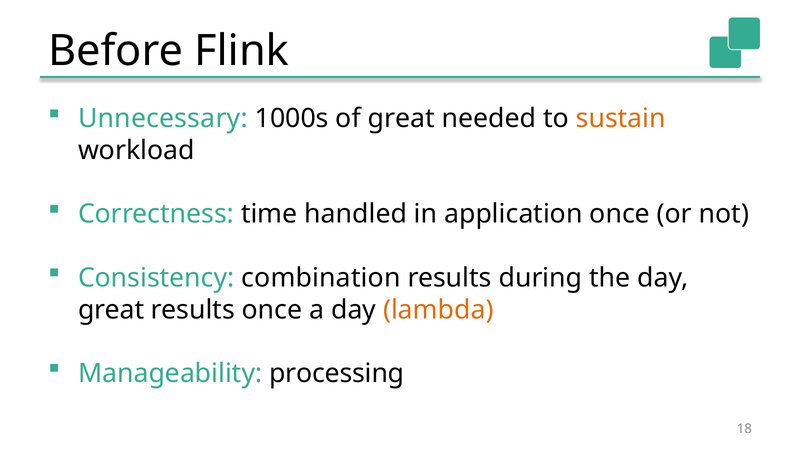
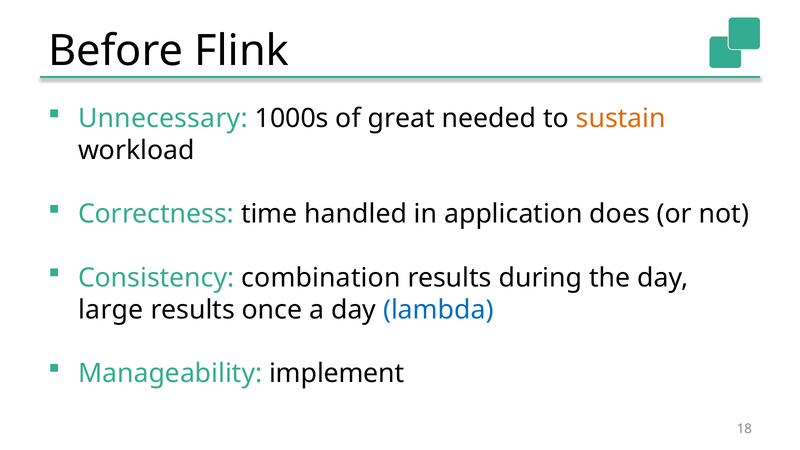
application once: once -> does (620, 214)
great: great -> large (111, 310)
lambda colour: orange -> blue (438, 310)
processing: processing -> implement (337, 373)
